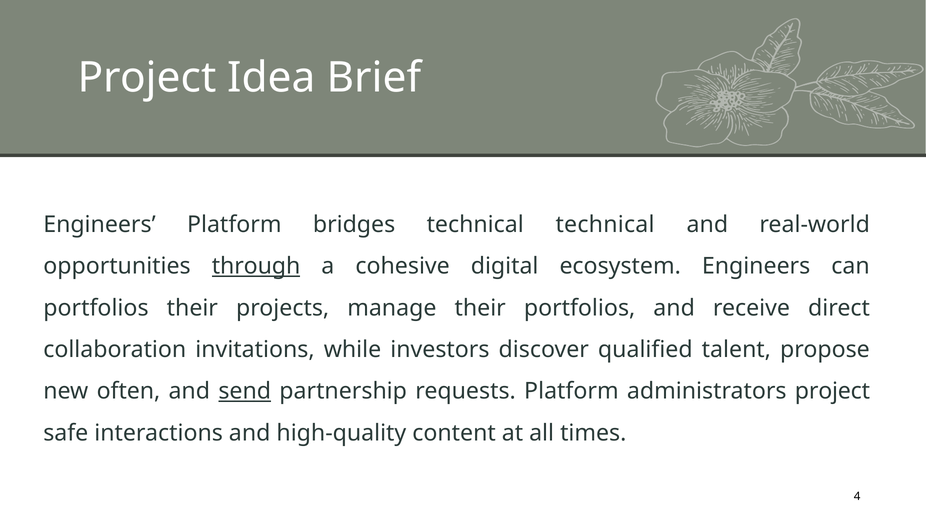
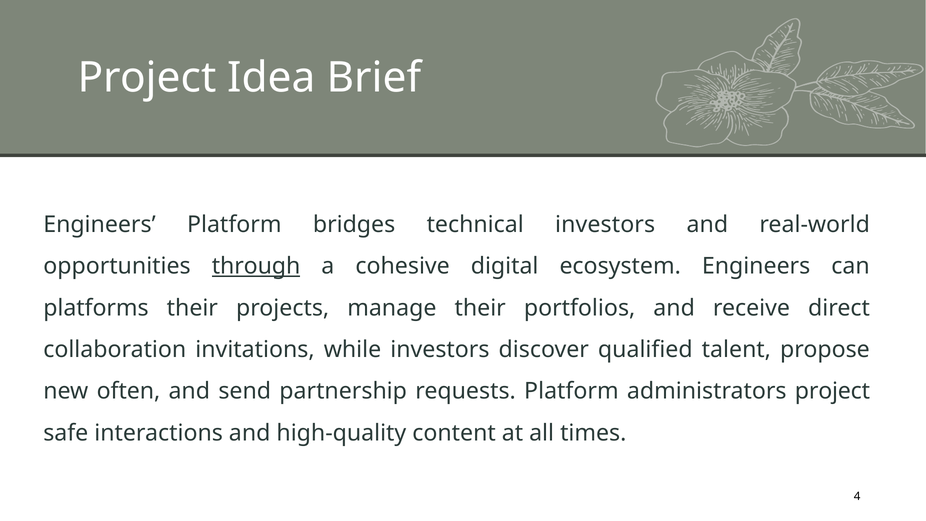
technical technical: technical -> investors (605, 225)
portfolios: portfolios -> platforms (96, 308)
send underline: present -> none (245, 391)
